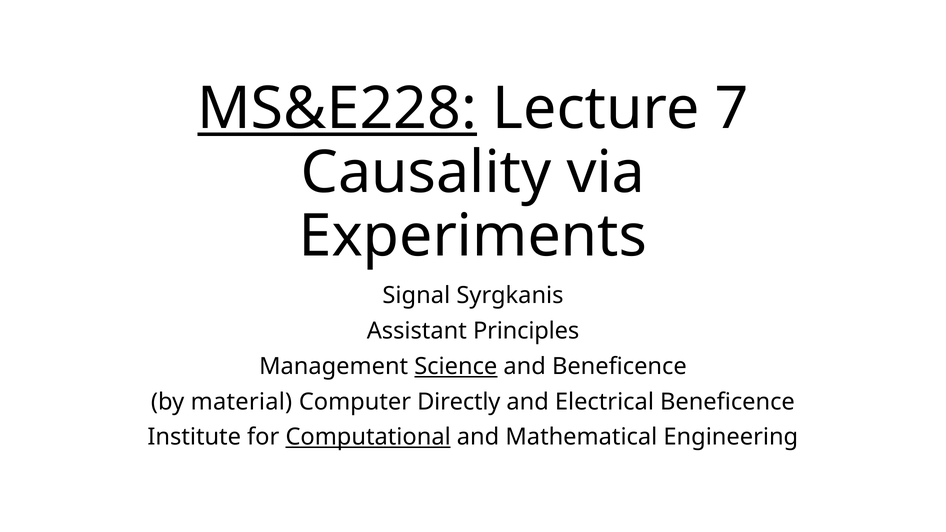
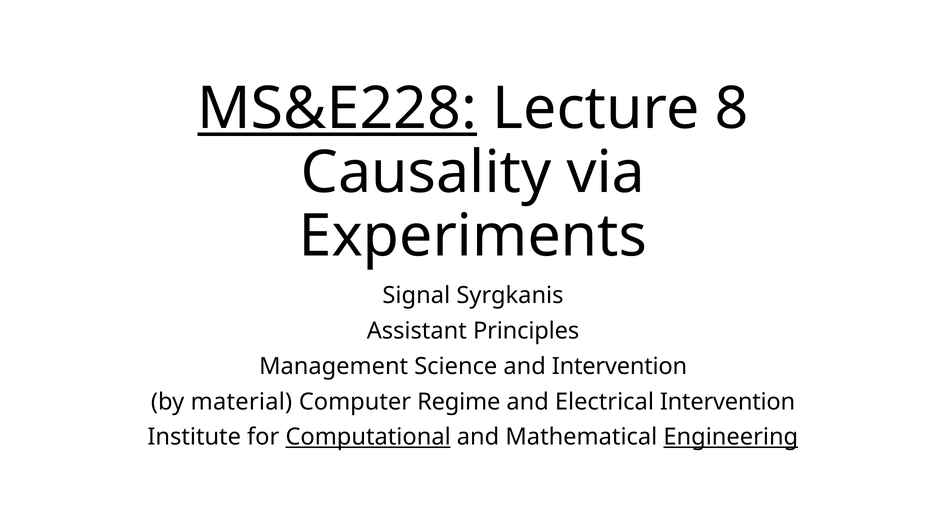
7: 7 -> 8 (732, 109)
Science underline: present -> none (456, 366)
and Beneficence: Beneficence -> Intervention (620, 366)
Directly: Directly -> Regime (459, 402)
Electrical Beneficence: Beneficence -> Intervention (728, 402)
Engineering underline: none -> present (731, 437)
